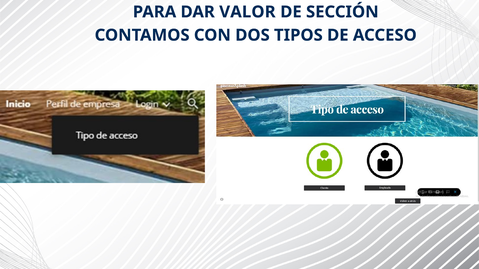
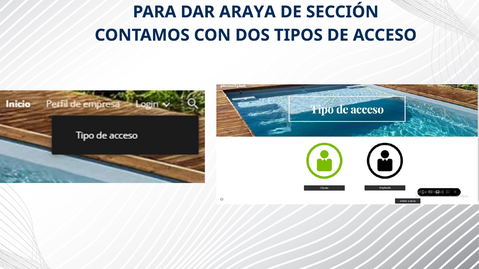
VALOR: VALOR -> ARAYA (247, 12)
